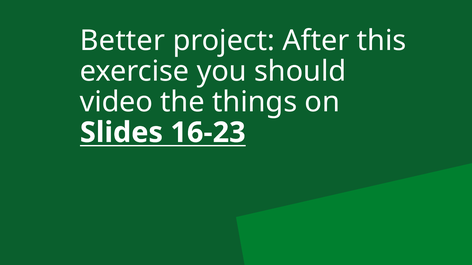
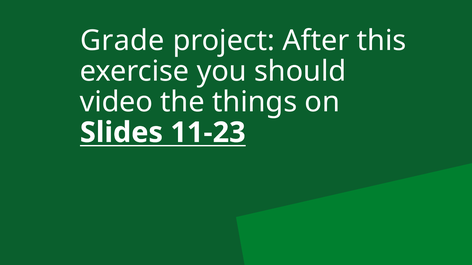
Better: Better -> Grade (122, 41)
16-23: 16-23 -> 11-23 (208, 133)
